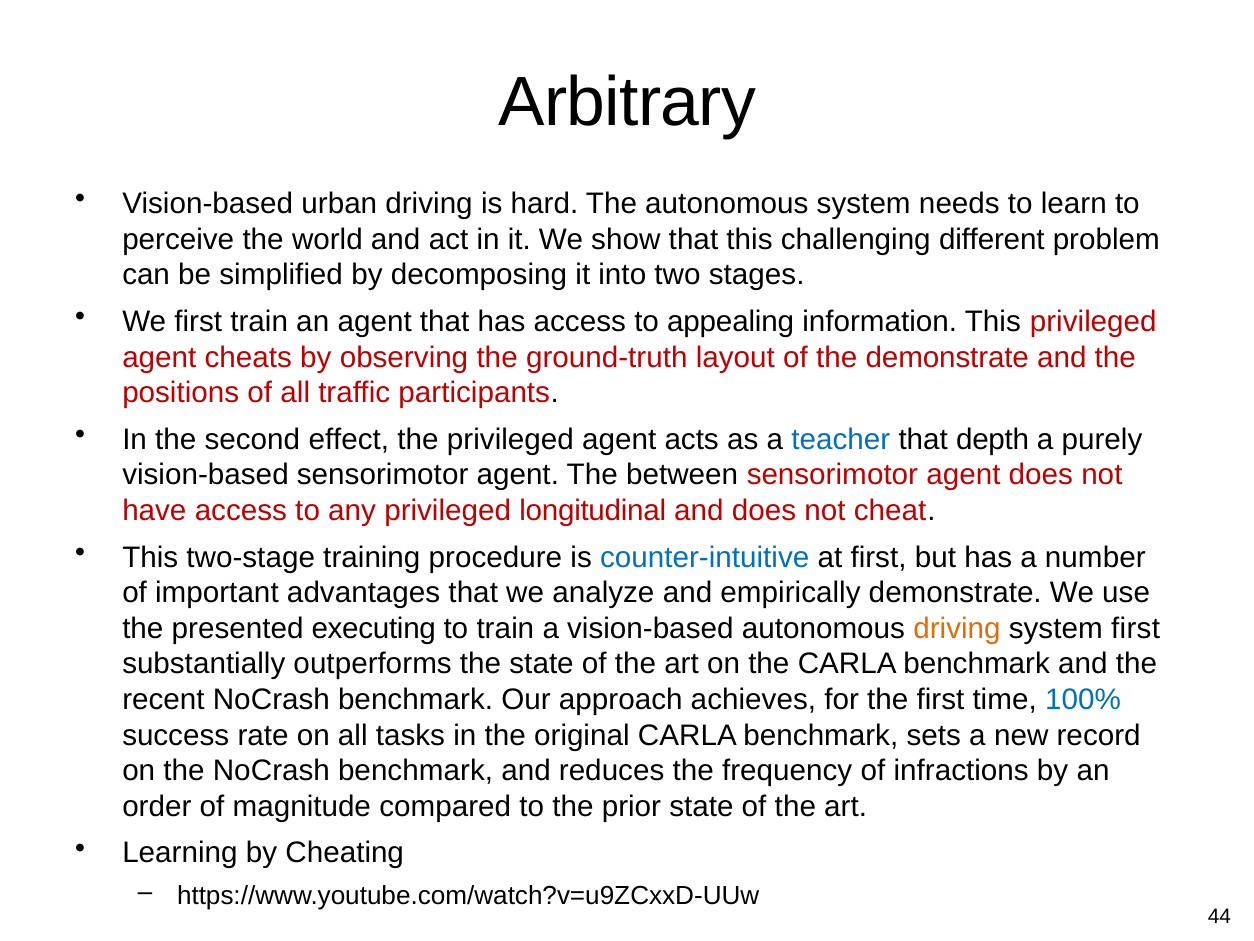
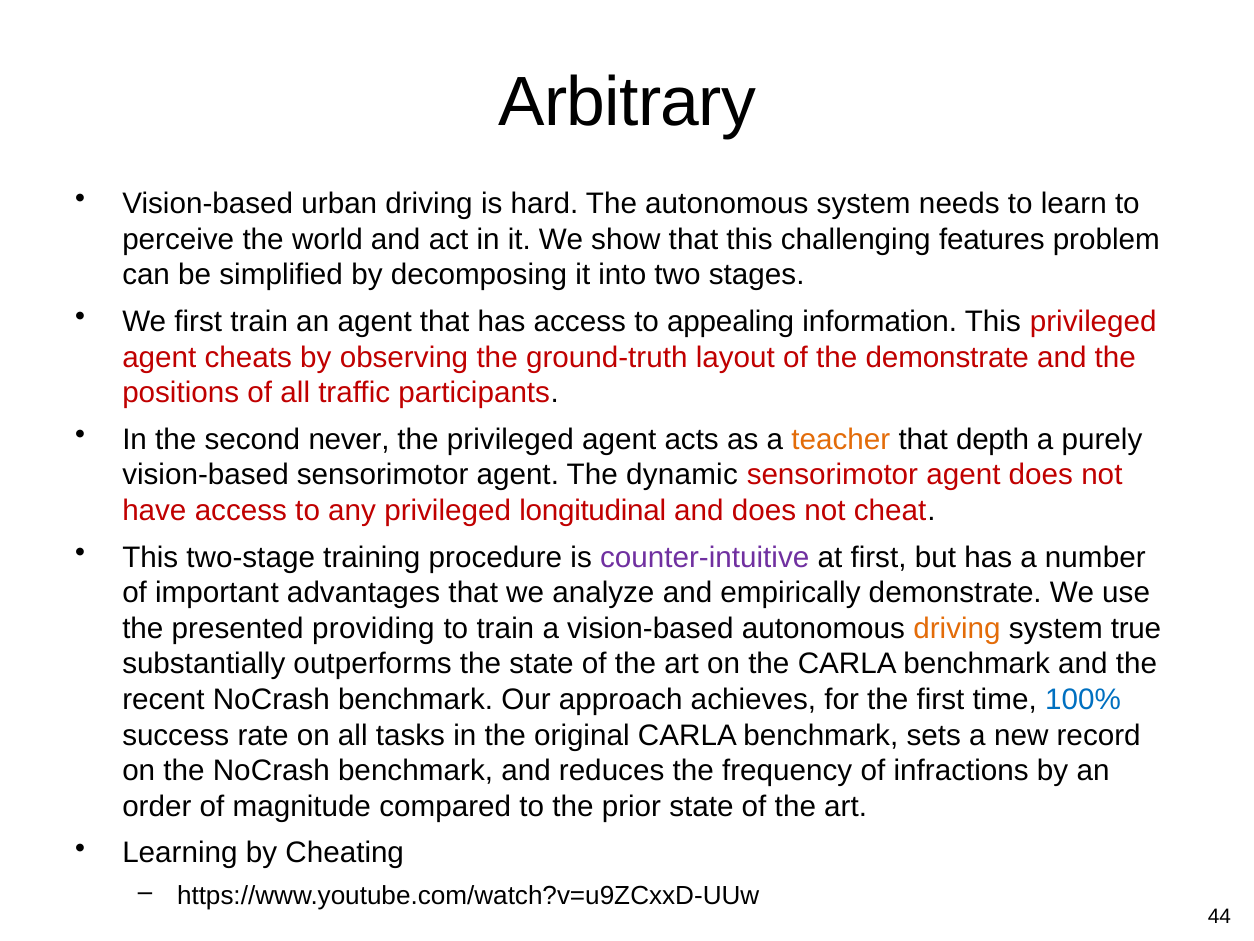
different: different -> features (992, 239)
effect: effect -> never (349, 439)
teacher colour: blue -> orange (841, 439)
between: between -> dynamic (682, 475)
counter-intuitive colour: blue -> purple (705, 557)
executing: executing -> providing (373, 628)
system first: first -> true (1136, 628)
